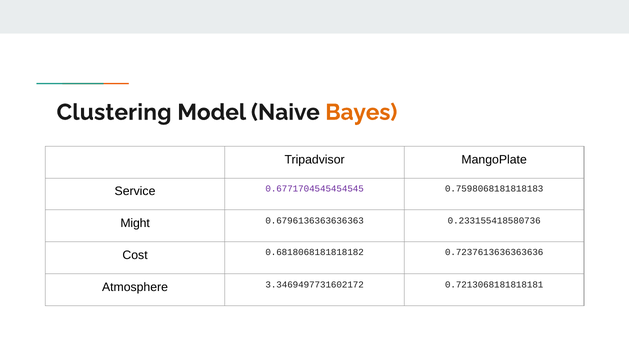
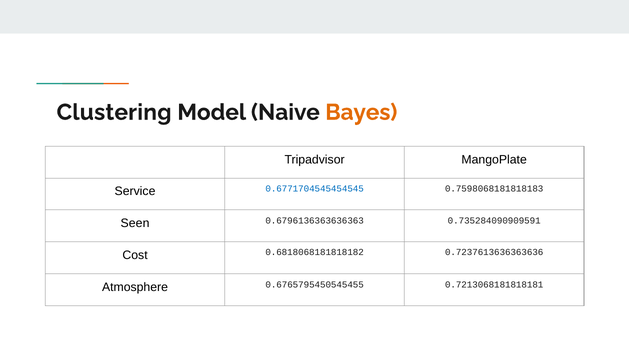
0.6771704545454545 colour: purple -> blue (315, 189)
Might: Might -> Seen (135, 223)
0.233155418580736: 0.233155418580736 -> 0.735284090909591 (494, 221)
3.3469497731602172: 3.3469497731602172 -> 0.6765795450545455 (315, 284)
